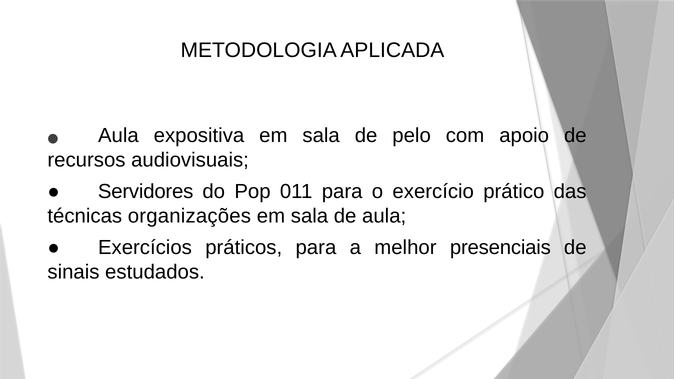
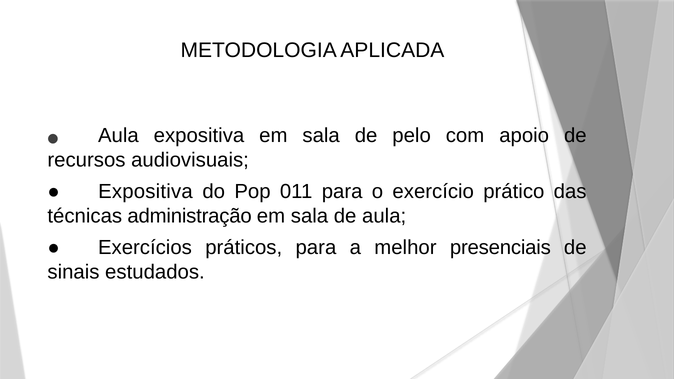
Servidores: Servidores -> Expositiva (145, 192)
organizações: organizações -> administração (190, 216)
